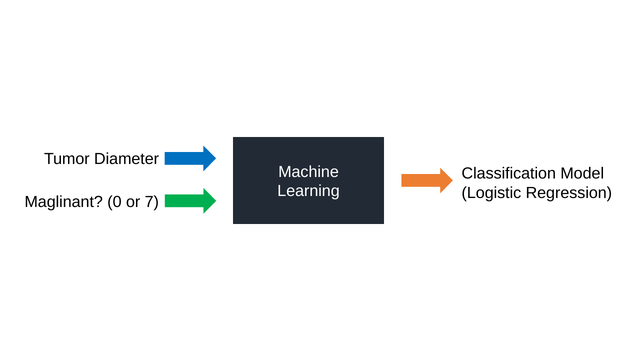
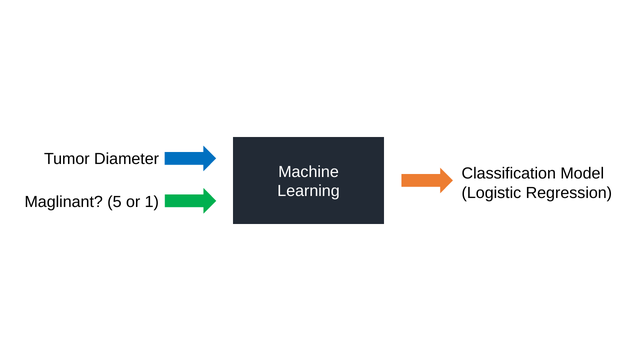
0: 0 -> 5 (114, 202)
7: 7 -> 1 (152, 202)
